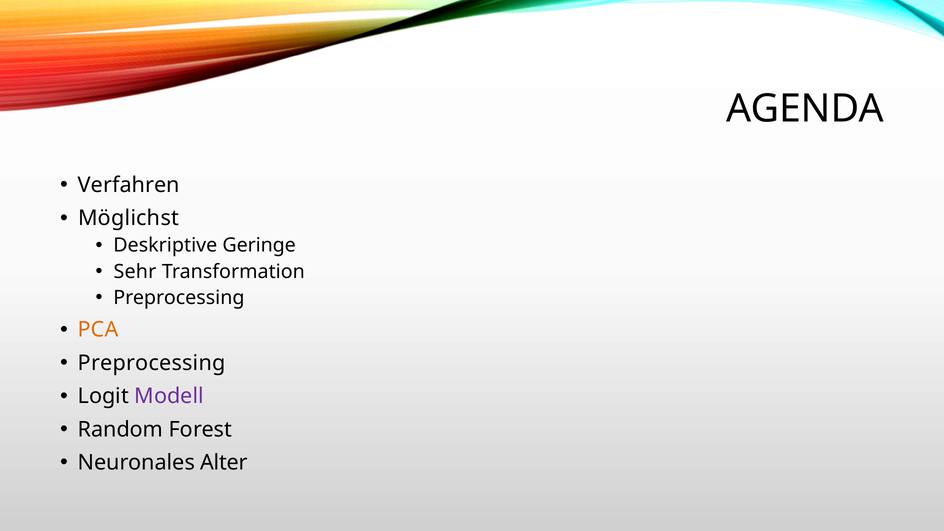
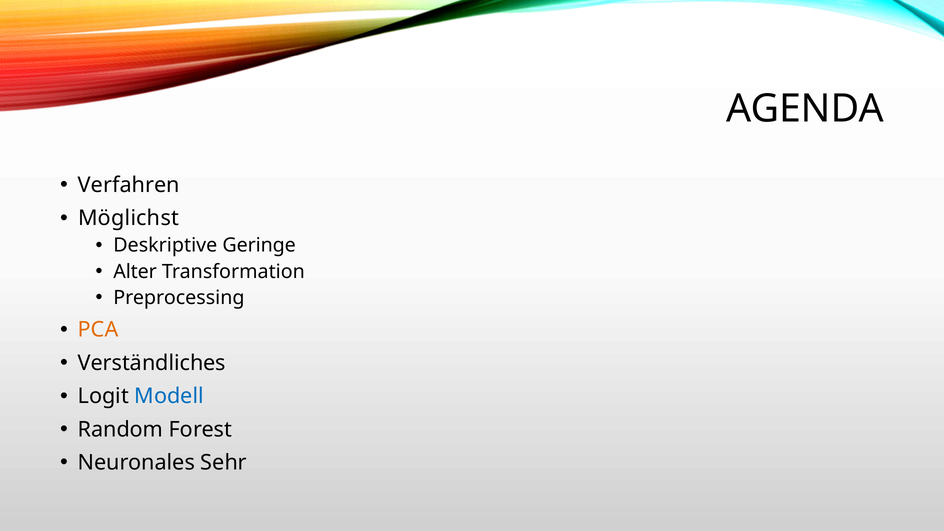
Sehr: Sehr -> Alter (135, 272)
Preprocessing: Preprocessing -> Verständliches (152, 363)
Modell colour: purple -> blue (169, 396)
Alter: Alter -> Sehr (224, 463)
